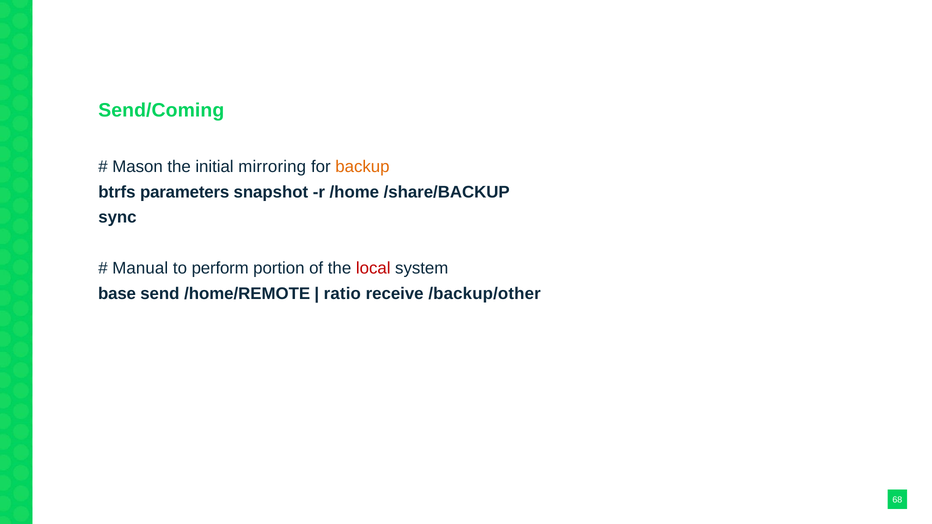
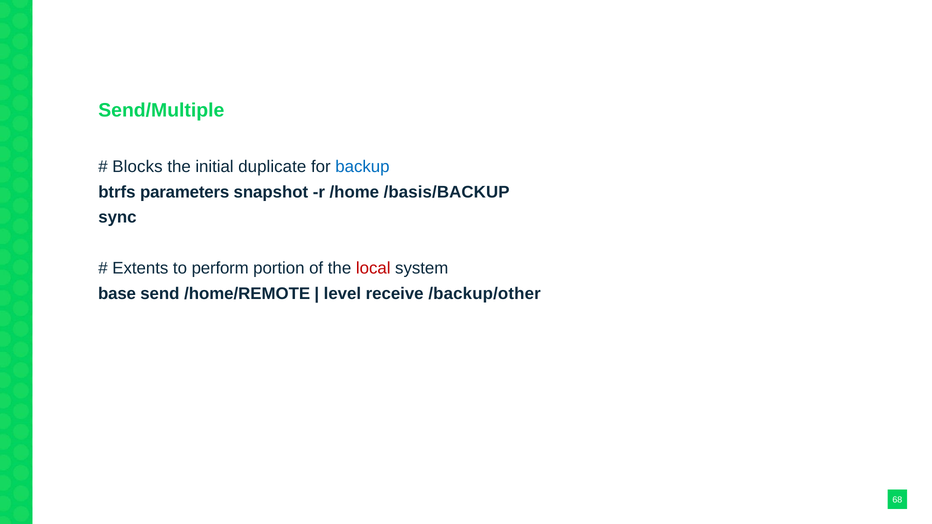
Send/Coming: Send/Coming -> Send/Multiple (161, 110)
Mason: Mason -> Blocks (137, 167)
mirroring: mirroring -> duplicate (272, 167)
backup colour: orange -> blue (362, 167)
/share/BACKUP: /share/BACKUP -> /basis/BACKUP (447, 192)
Manual: Manual -> Extents (140, 268)
ratio: ratio -> level (342, 294)
